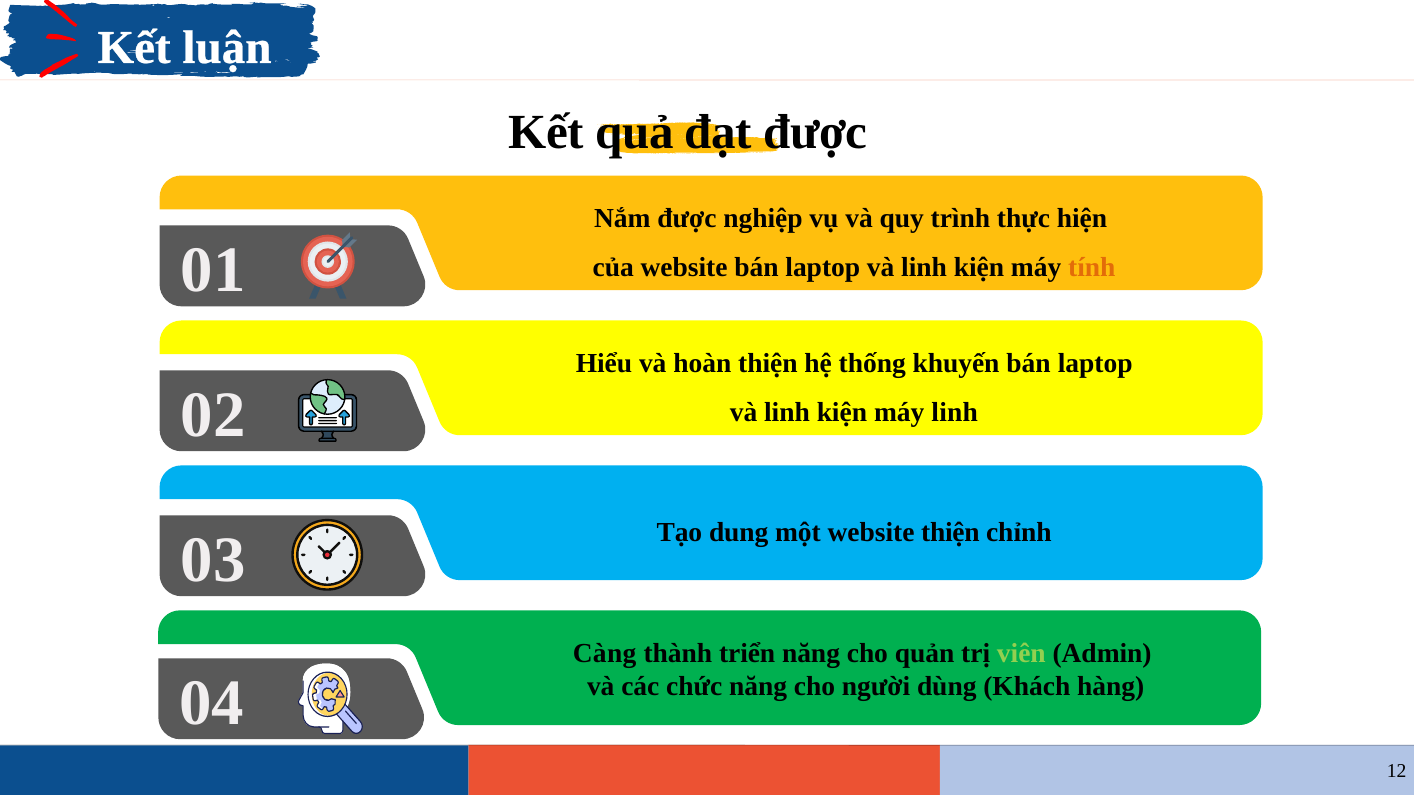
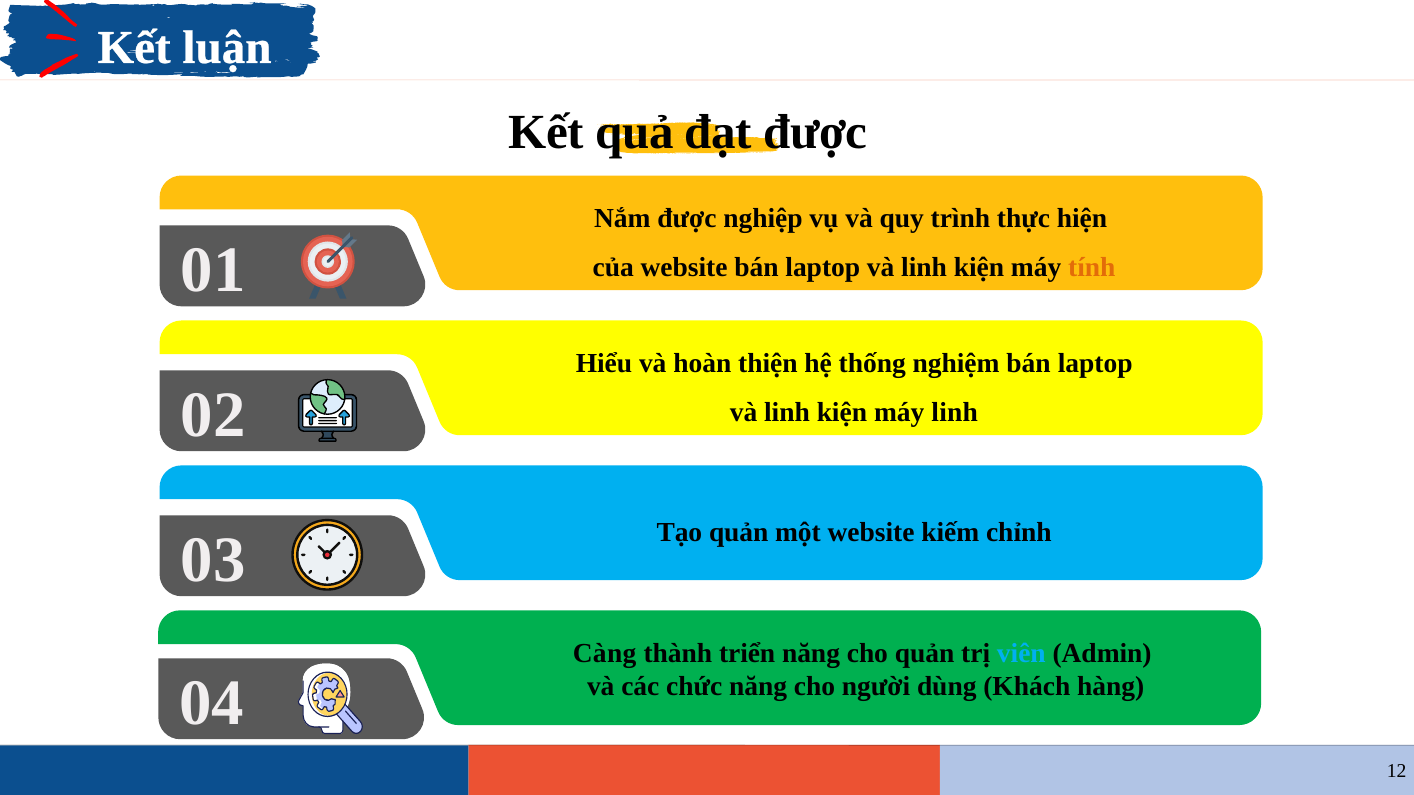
khuyến: khuyến -> nghiệm (956, 363)
Tạo dung: dung -> quản (739, 533)
website thiện: thiện -> kiếm (950, 533)
viên colour: light green -> light blue (1021, 653)
